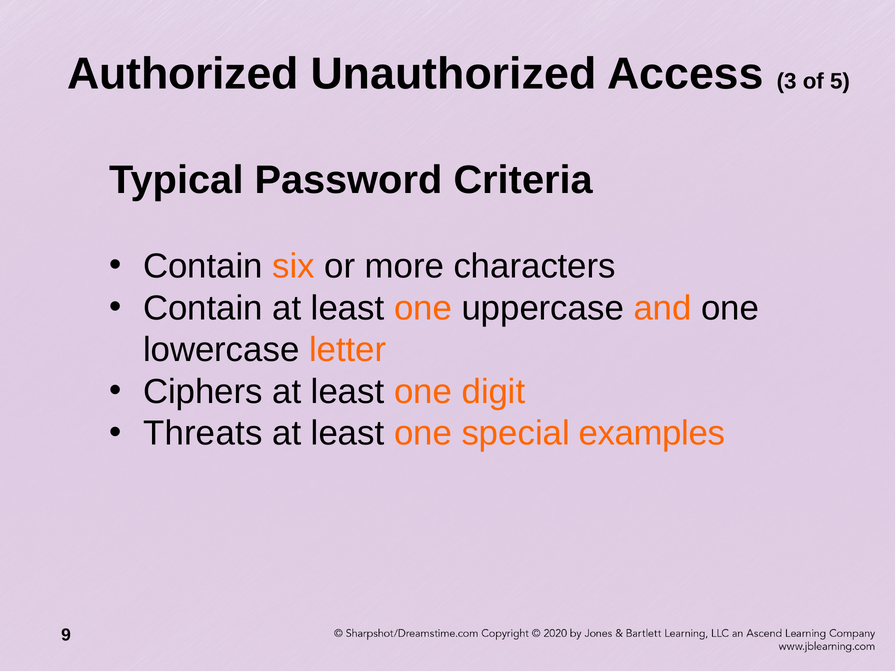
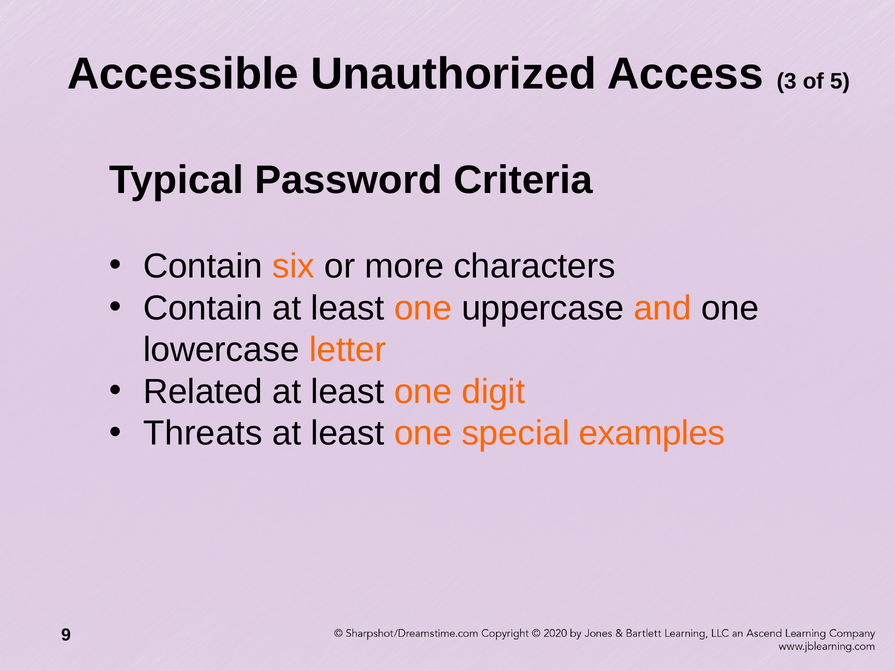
Authorized: Authorized -> Accessible (183, 74)
Ciphers: Ciphers -> Related (203, 392)
